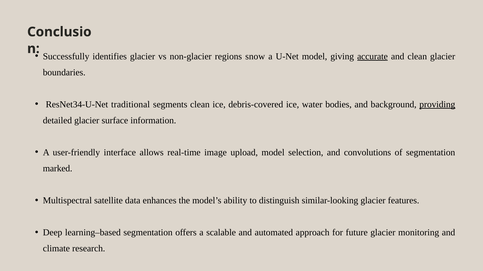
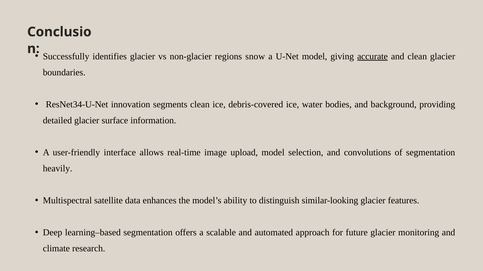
traditional: traditional -> innovation (131, 105)
providing underline: present -> none (437, 105)
marked: marked -> heavily (58, 169)
